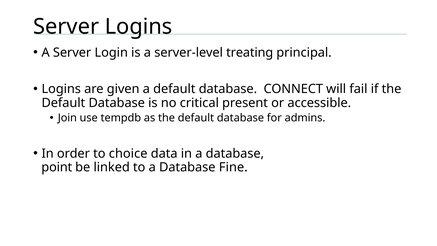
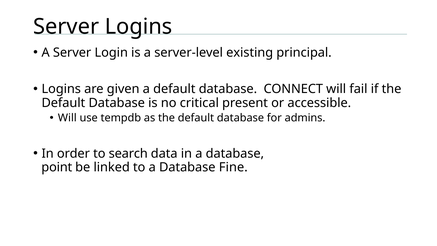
treating: treating -> existing (250, 52)
Join: Join -> Will (67, 118)
choice: choice -> search (128, 153)
